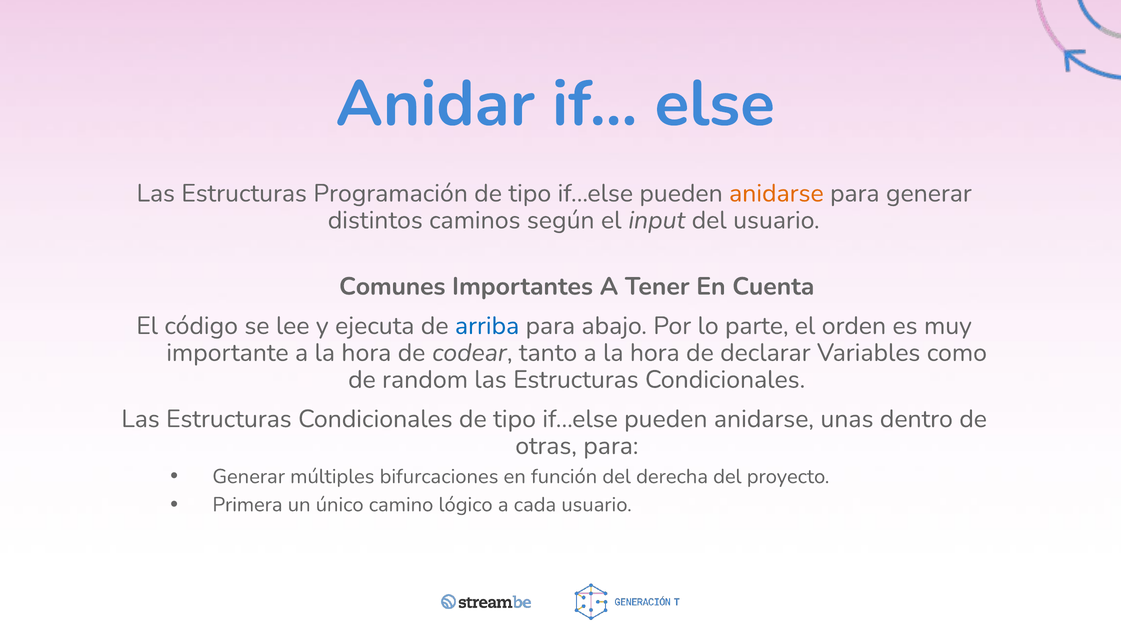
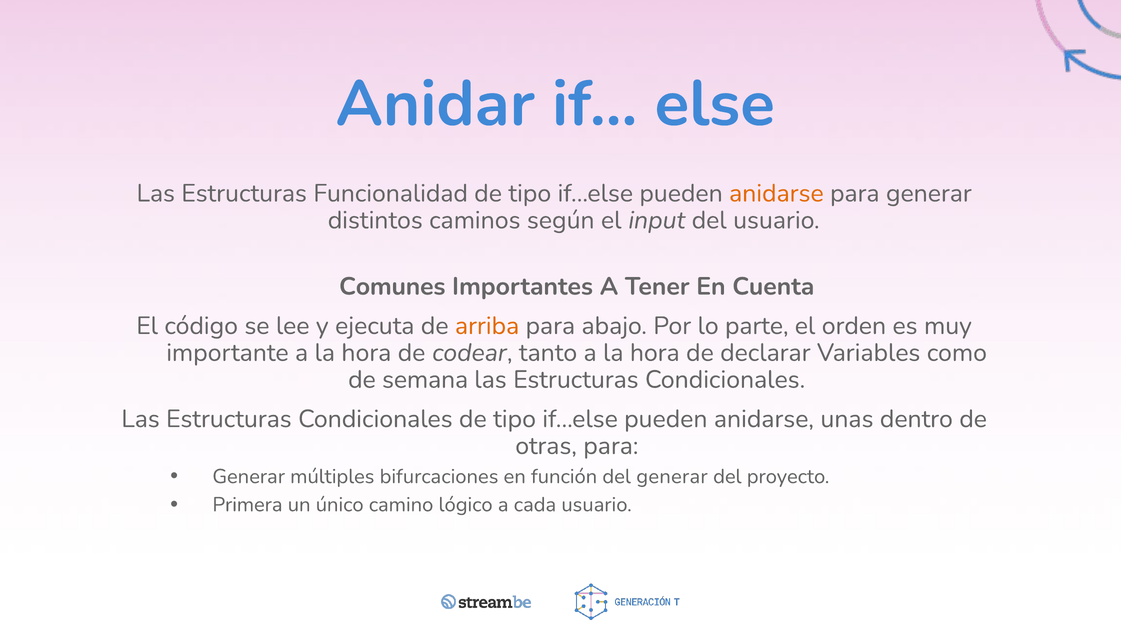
Programación: Programación -> Funcionalidad (391, 193)
arriba colour: blue -> orange (487, 326)
random: random -> semana (425, 379)
del derecha: derecha -> generar (672, 476)
